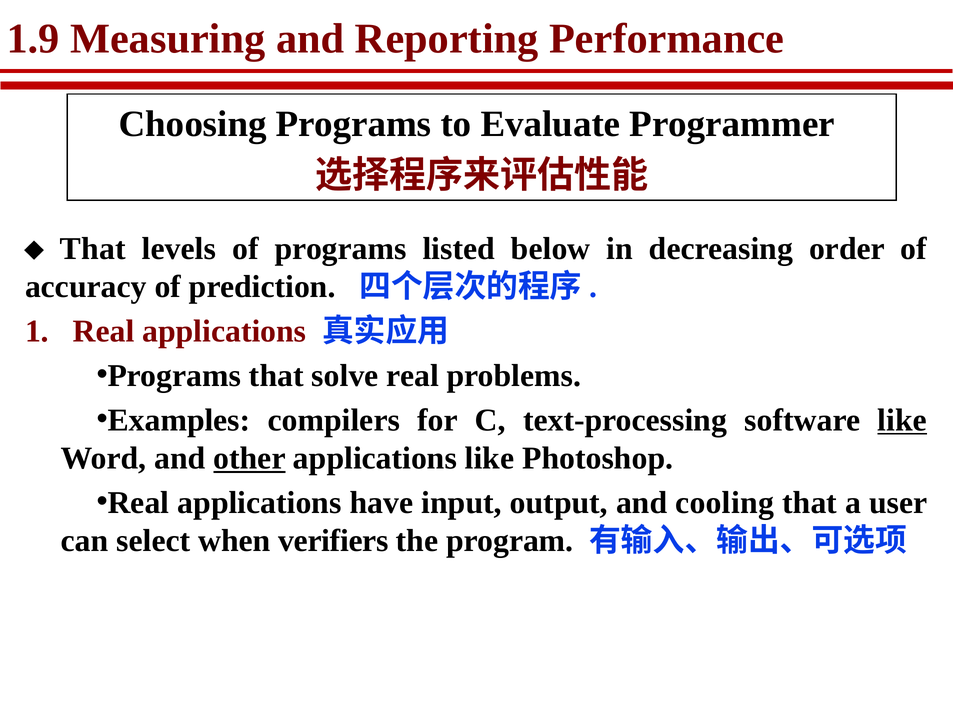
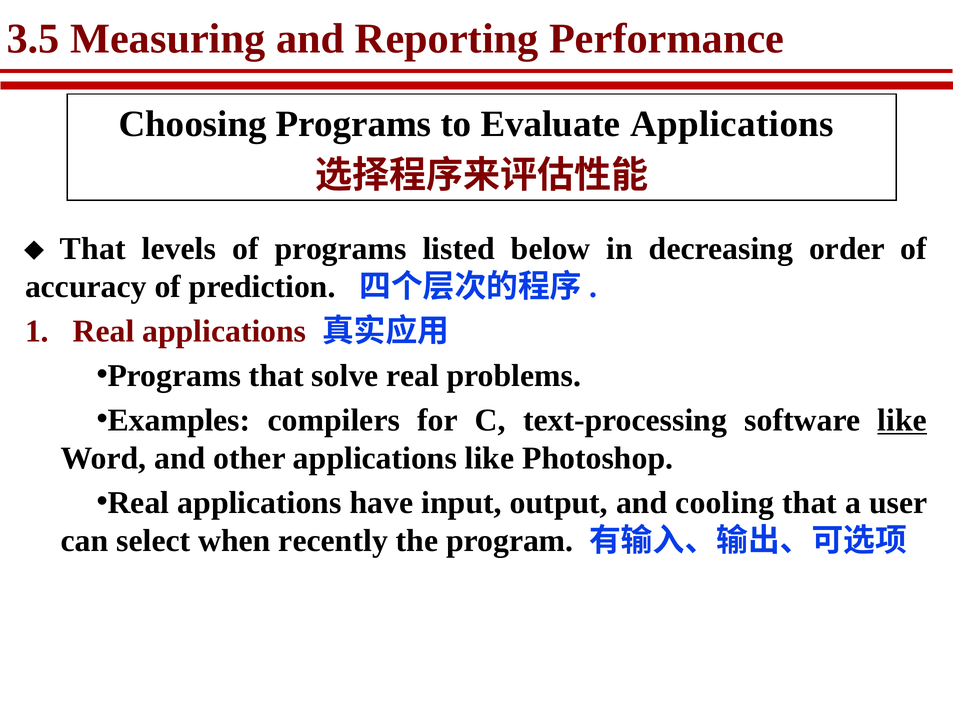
1.9: 1.9 -> 3.5 (33, 39)
Evaluate Programmer: Programmer -> Applications (732, 124)
other underline: present -> none (249, 458)
verifiers: verifiers -> recently (333, 541)
